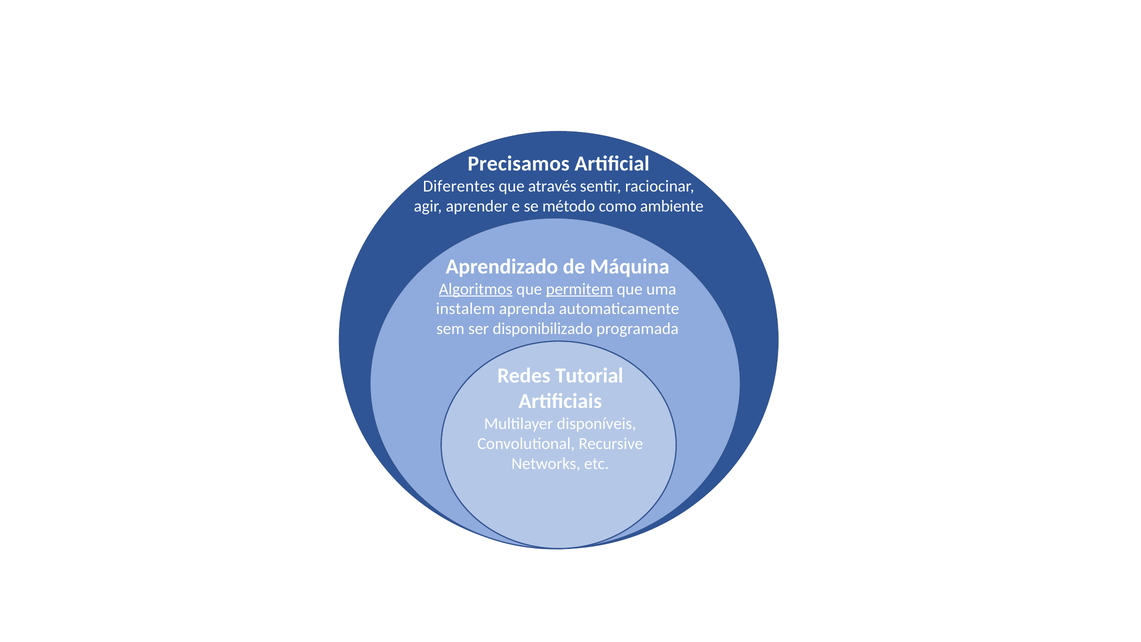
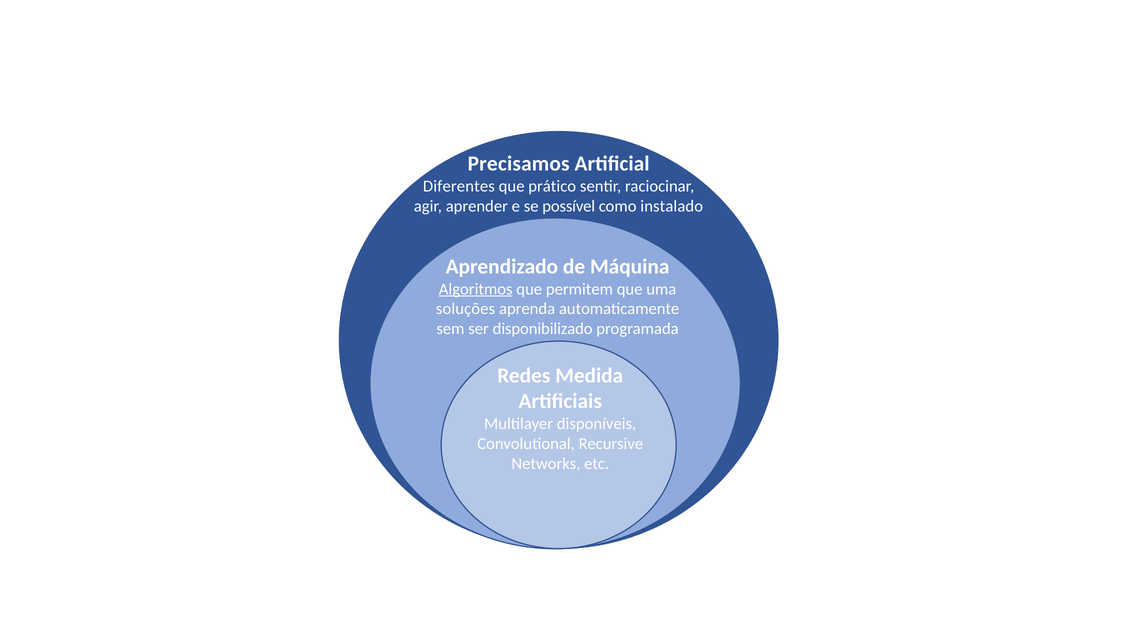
através: através -> prático (552, 186)
método: método -> possível (569, 206)
ambiente: ambiente -> instalado (672, 206)
permitem underline: present -> none (579, 289)
instalem: instalem -> soluções (466, 309)
Tutorial: Tutorial -> Medida (589, 376)
